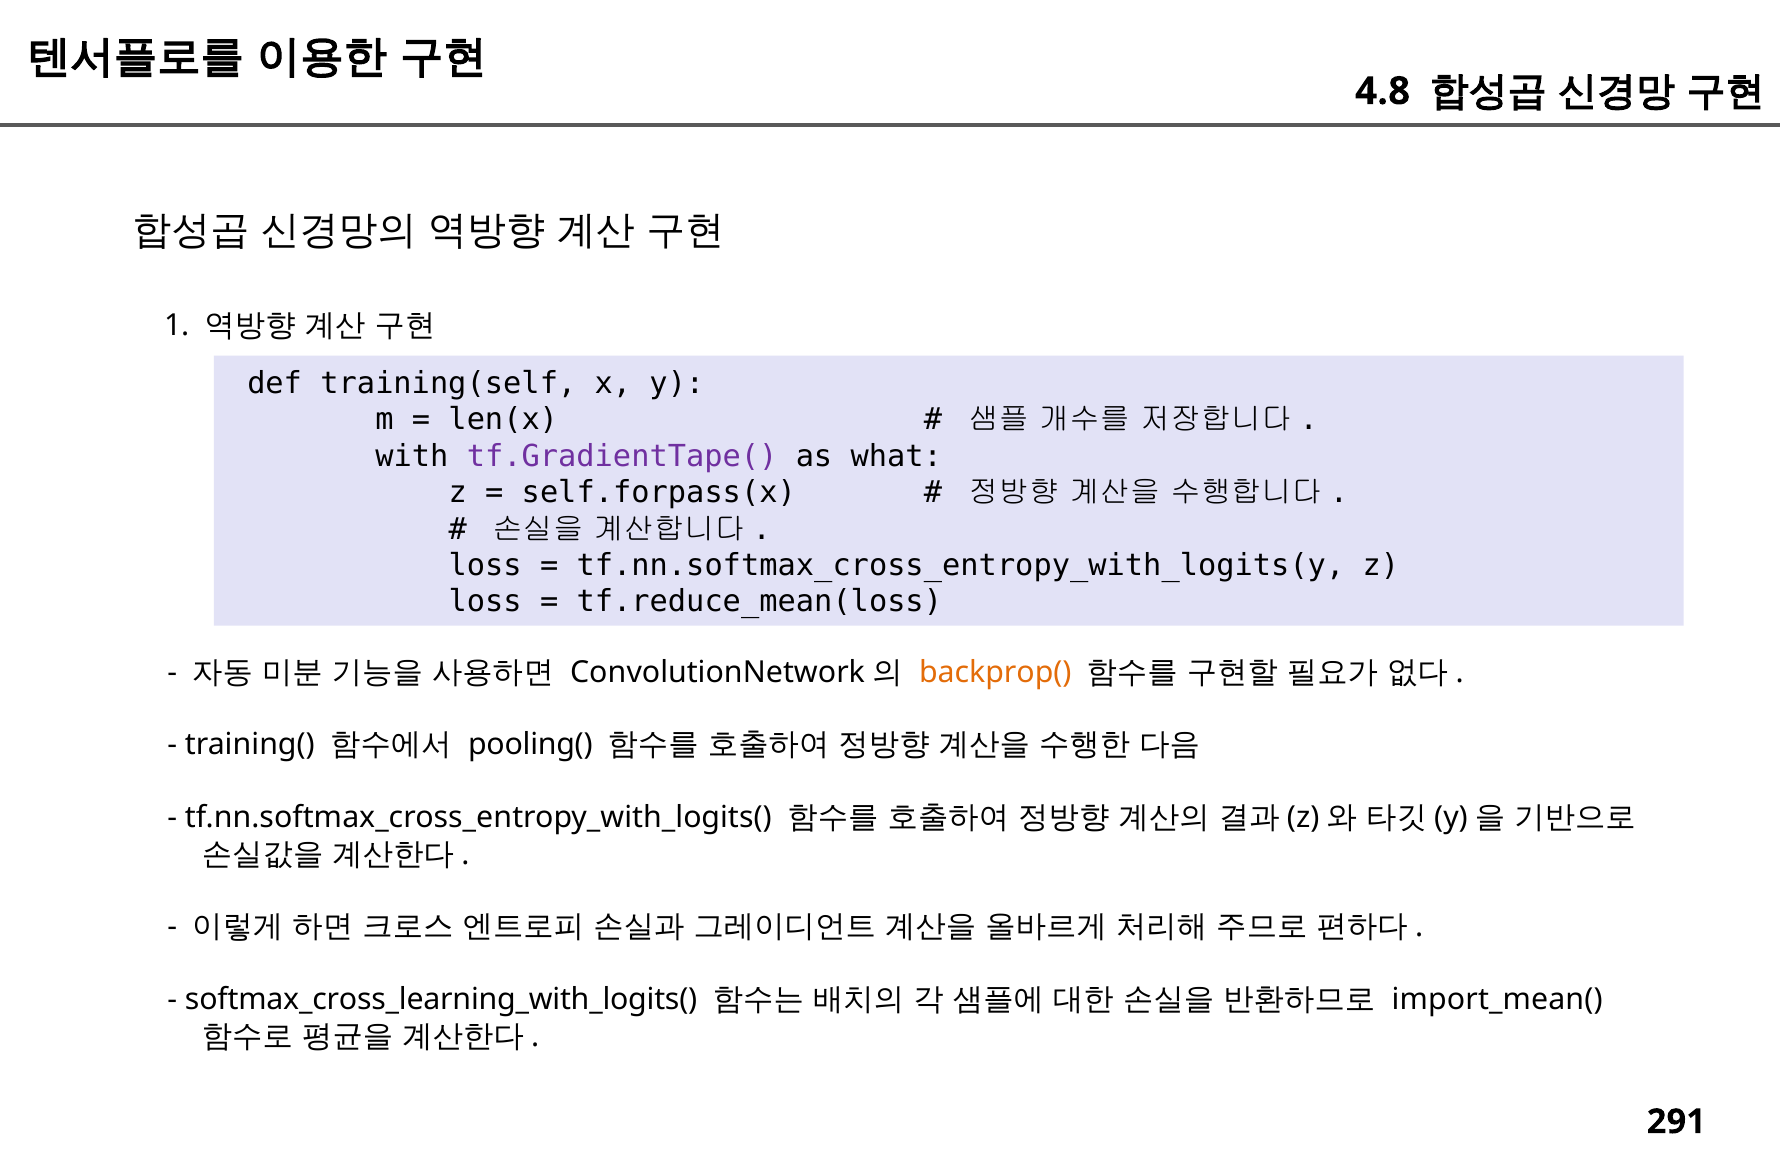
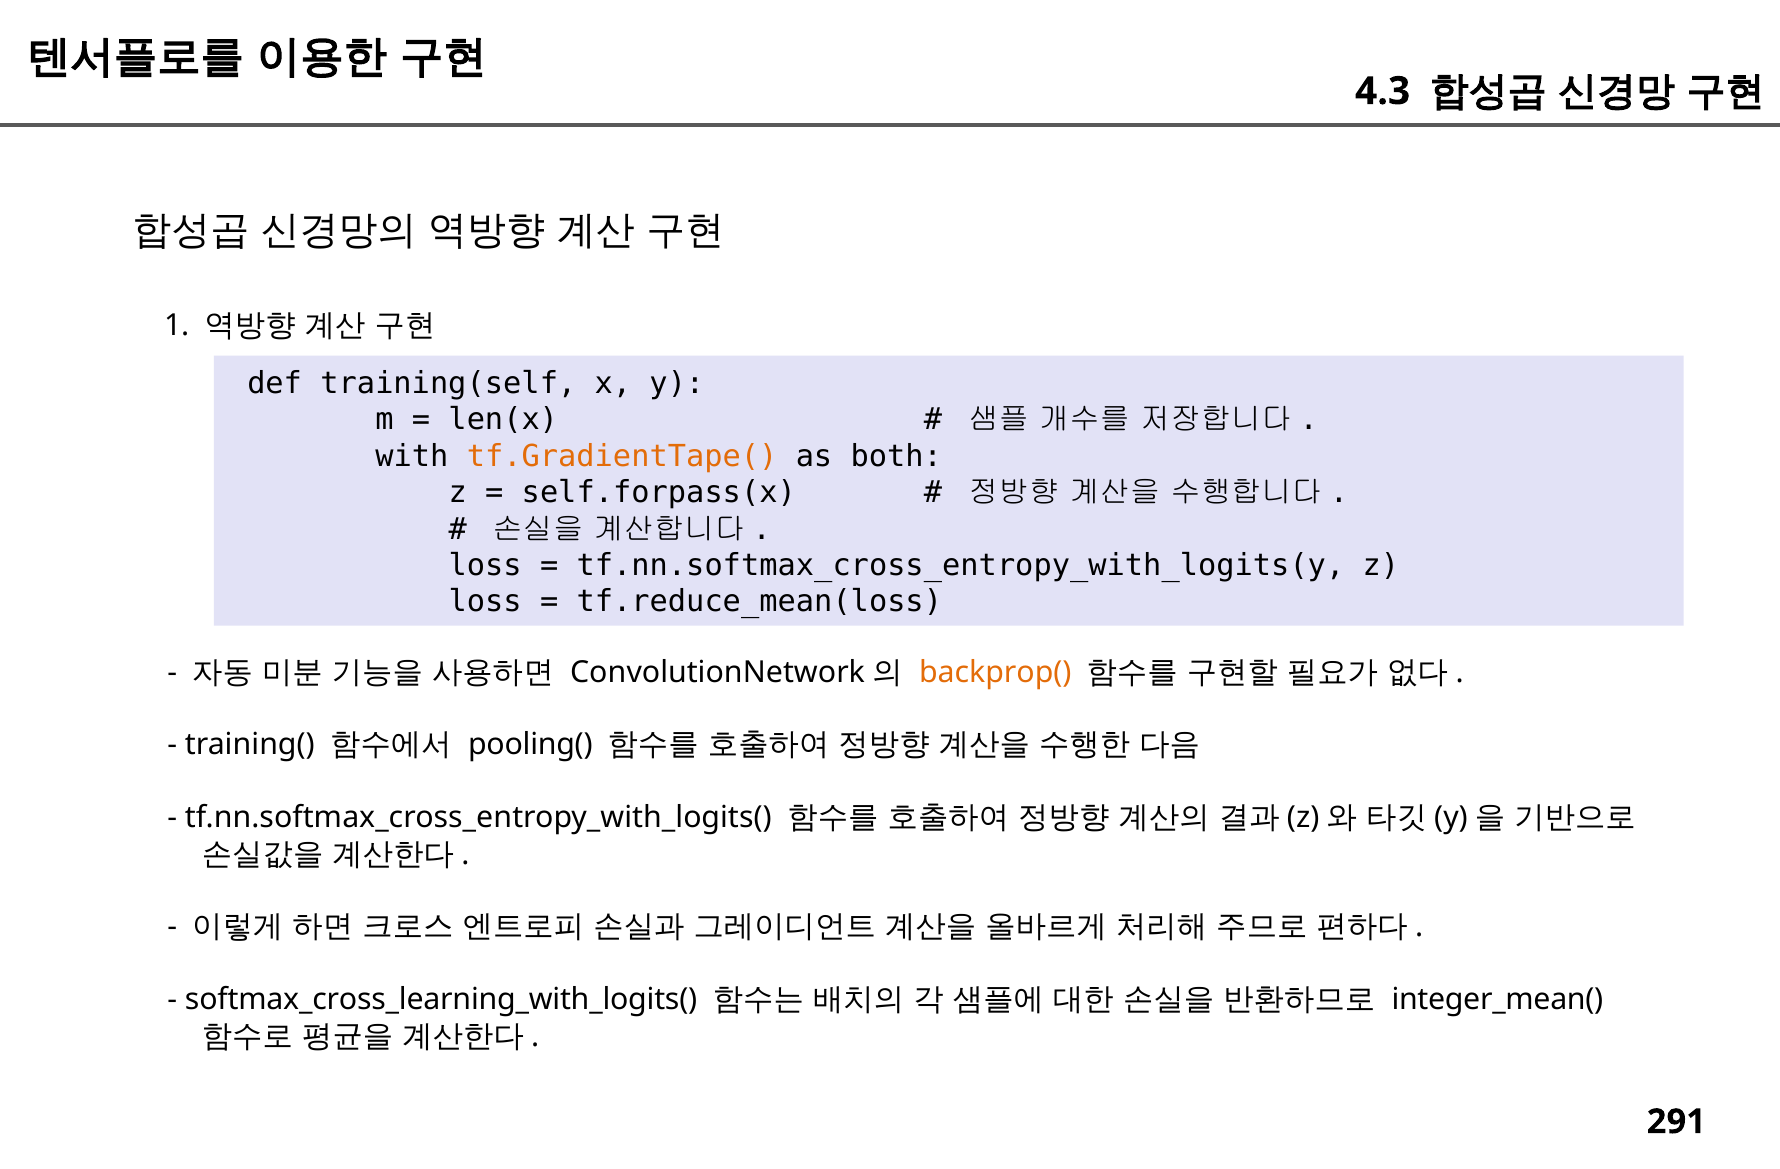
4.8: 4.8 -> 4.3 (1383, 91)
tf.GradientTape( colour: purple -> orange (622, 456)
what: what -> both (896, 456)
import_mean(: import_mean( -> integer_mean( (1497, 1000)
